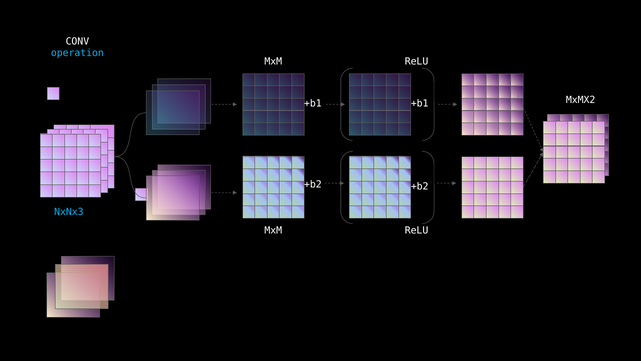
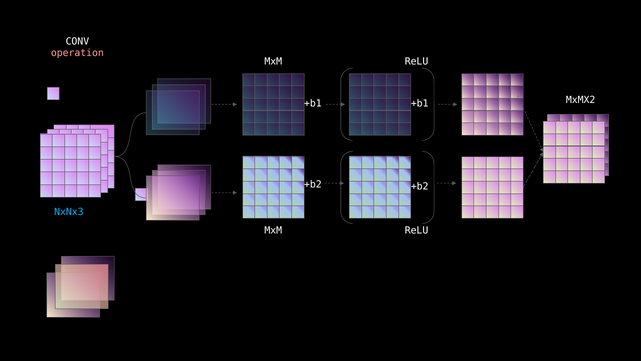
operation colour: light blue -> pink (77, 53)
